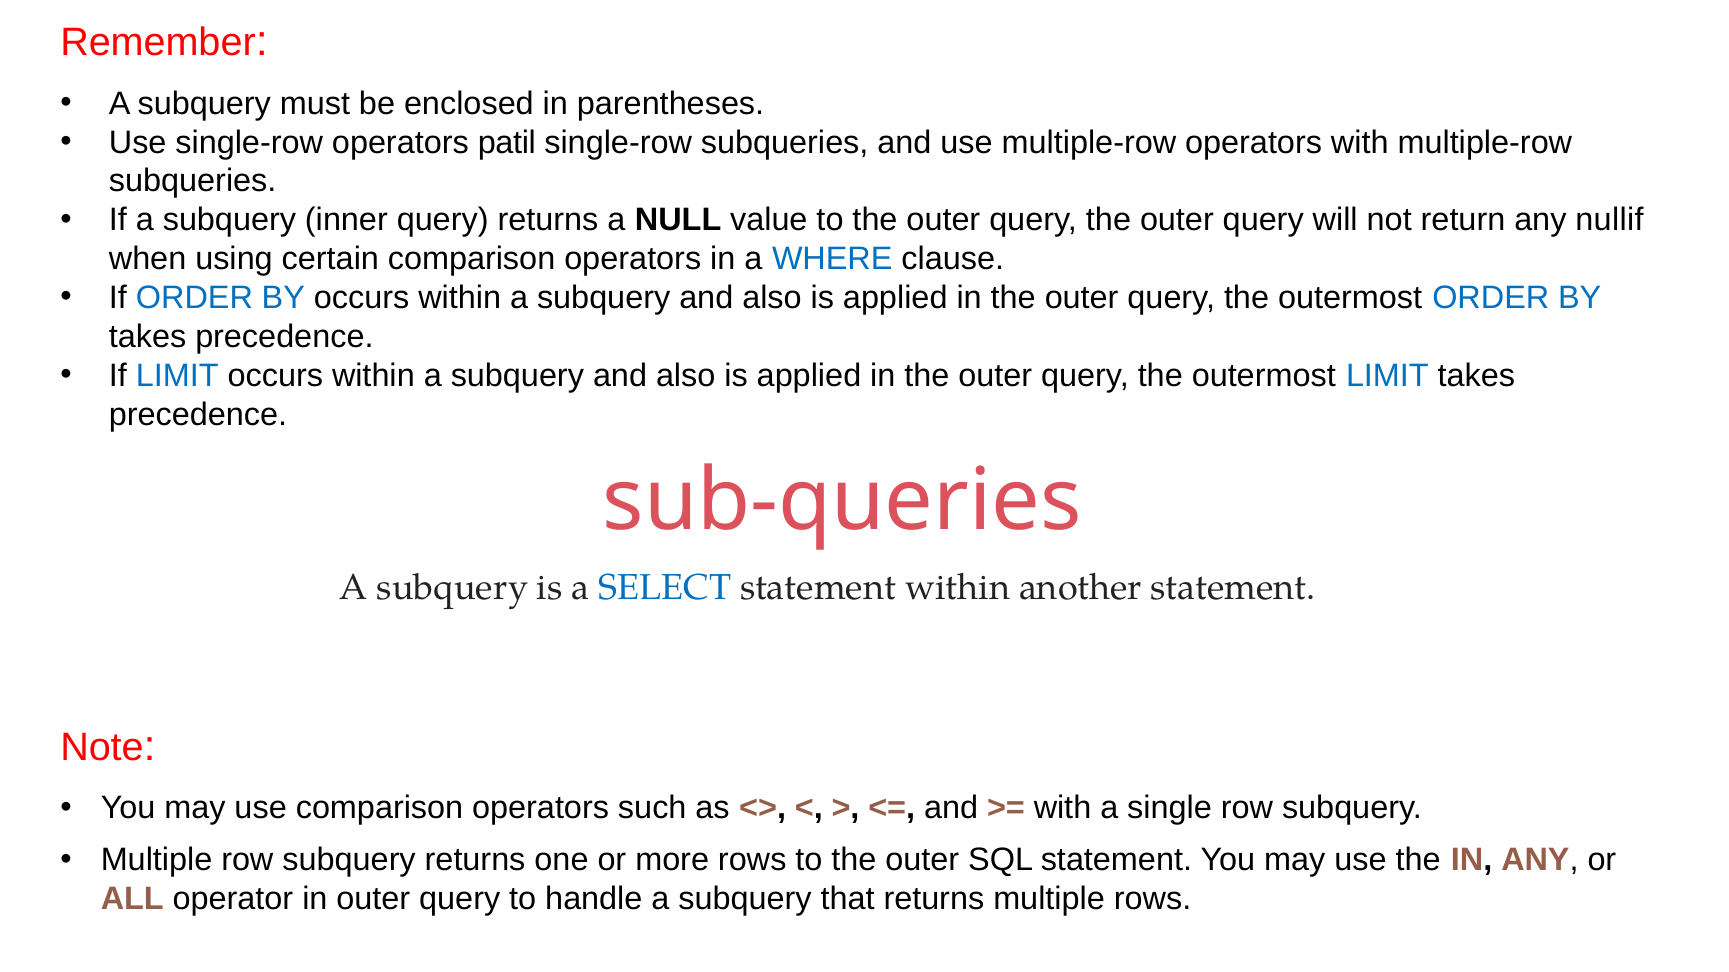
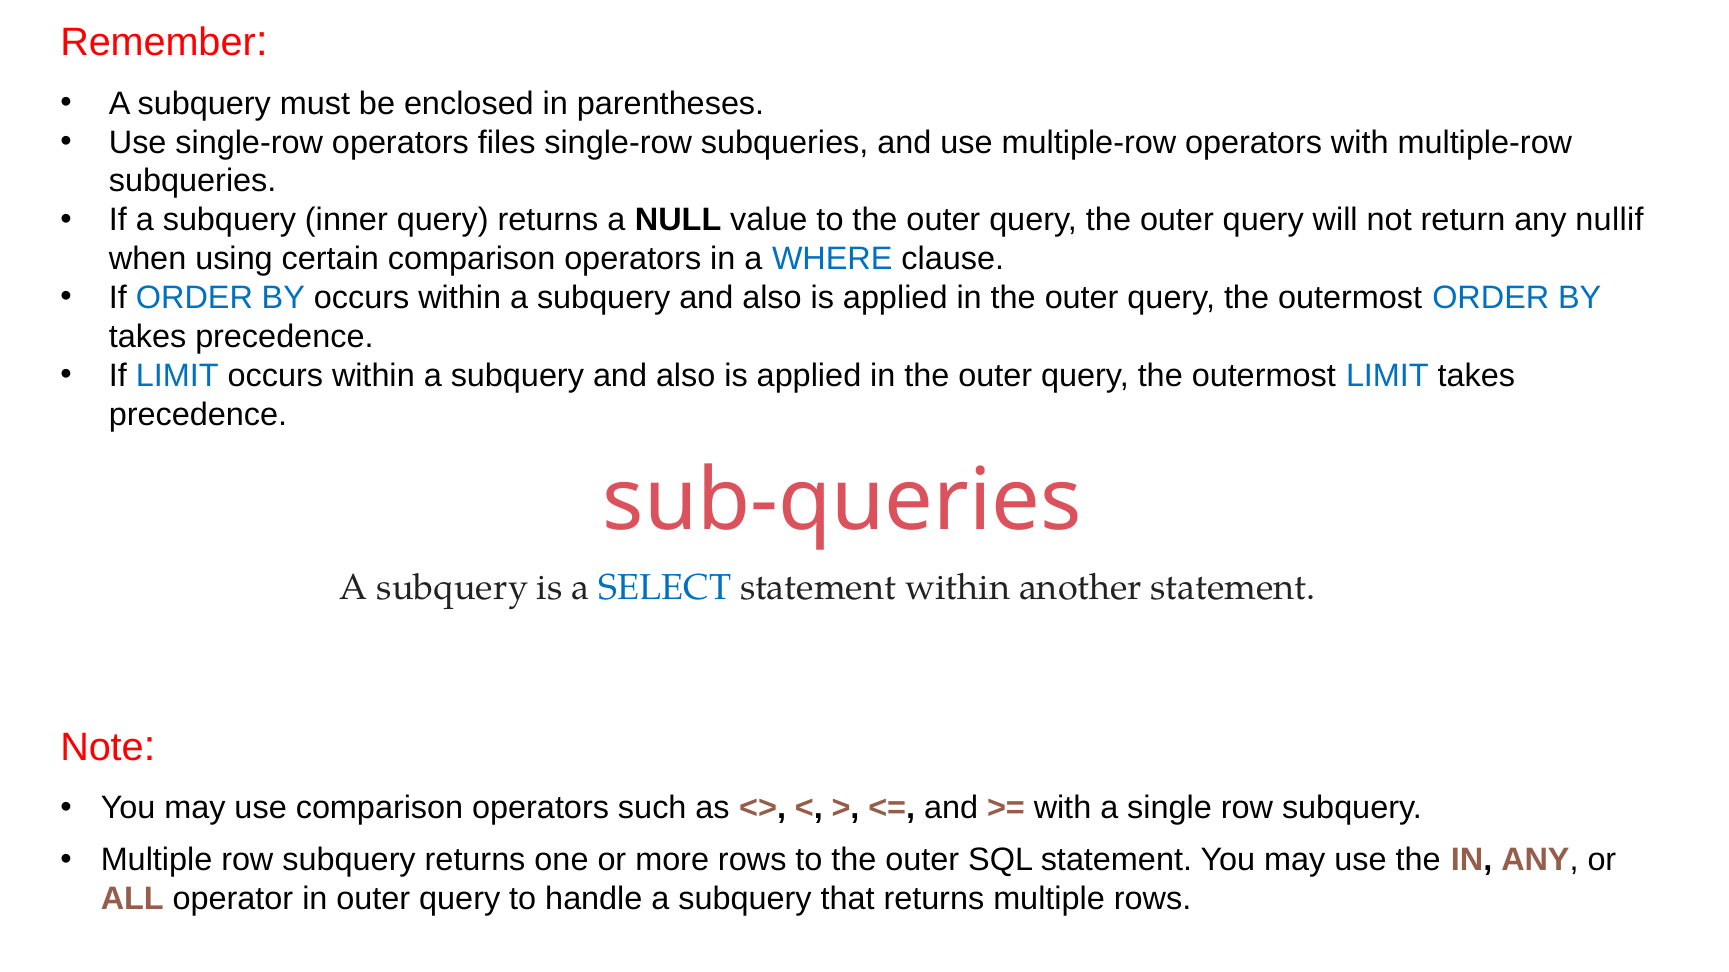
patil: patil -> files (507, 142)
